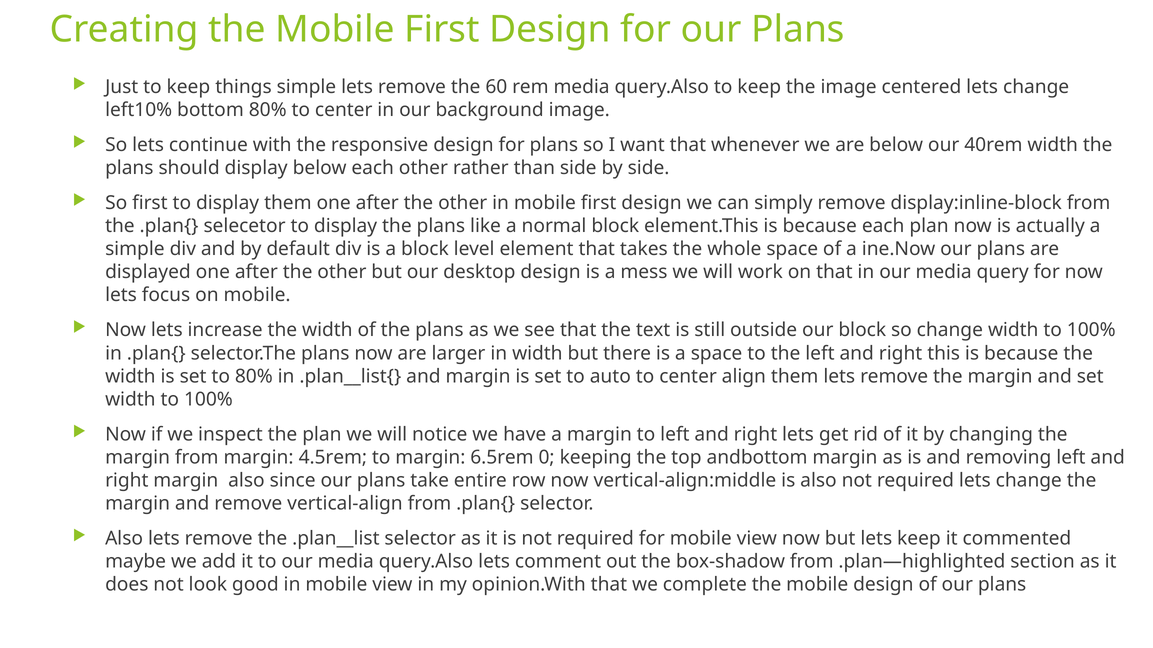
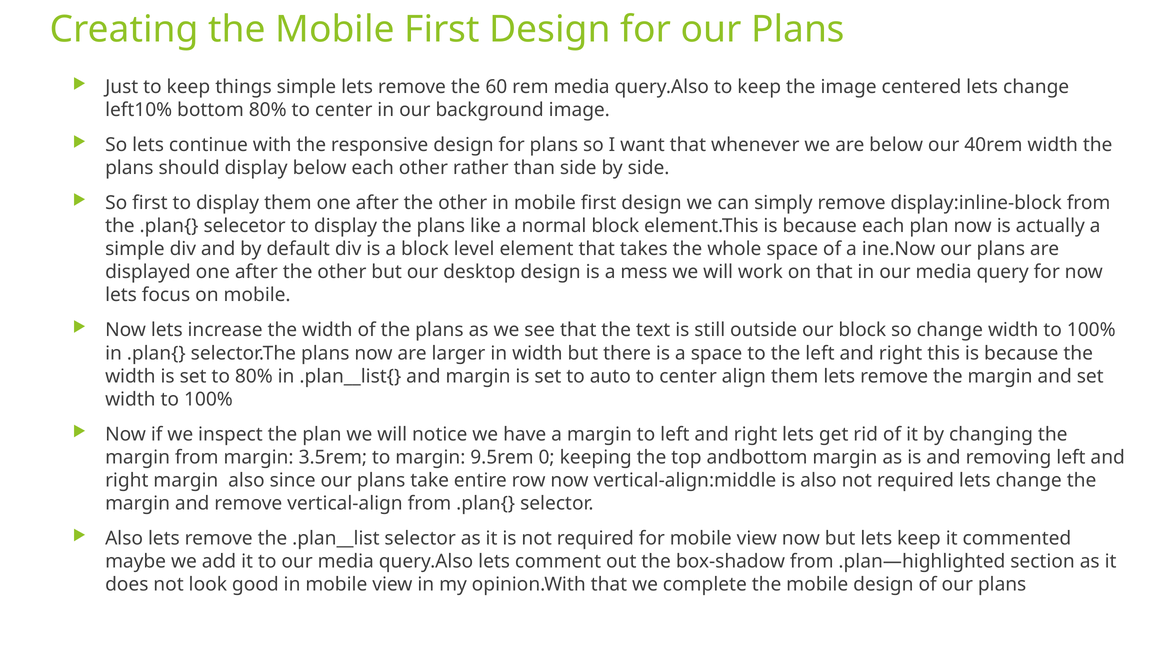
4.5rem: 4.5rem -> 3.5rem (333, 458)
6.5rem: 6.5rem -> 9.5rem (502, 458)
